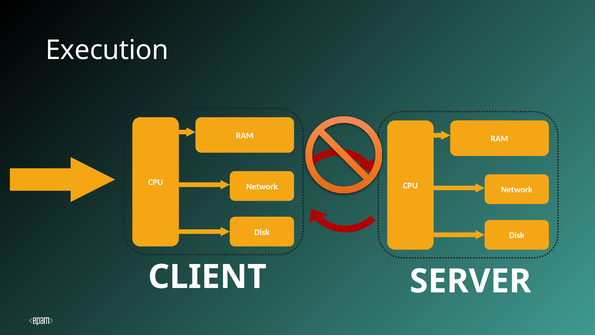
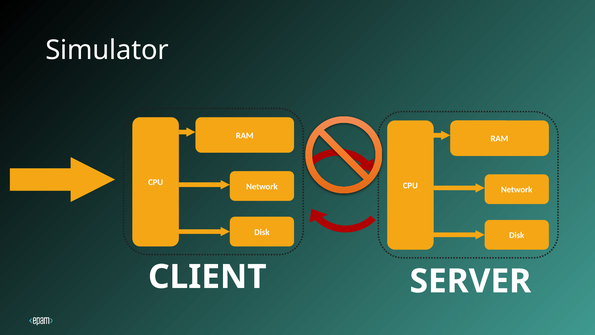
Execution: Execution -> Simulator (107, 50)
